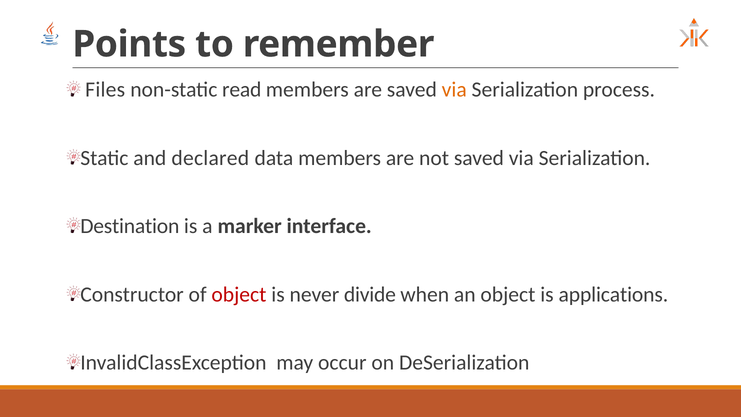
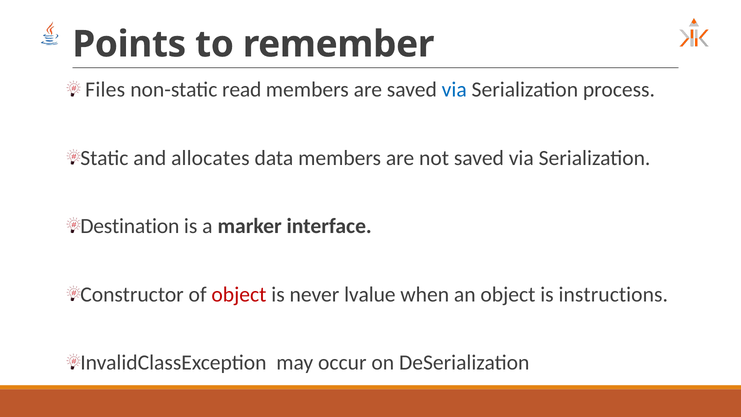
via colour: orange -> blue (454, 90)
declared: declared -> allocates (210, 158)
divide: divide -> lvalue (370, 294)
applications: applications -> instructions (613, 294)
